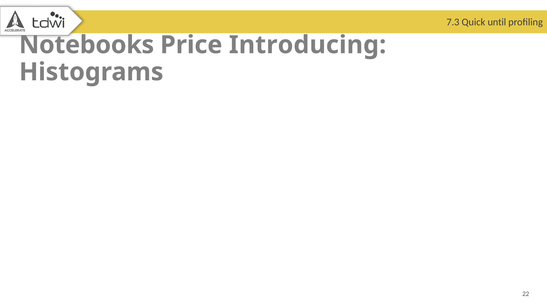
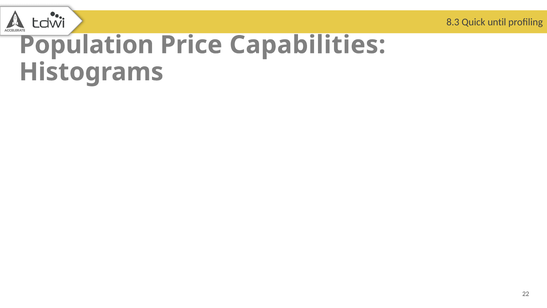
7.3: 7.3 -> 8.3 (453, 22)
Notebooks: Notebooks -> Population (86, 45)
Introducing: Introducing -> Capabilities (307, 45)
